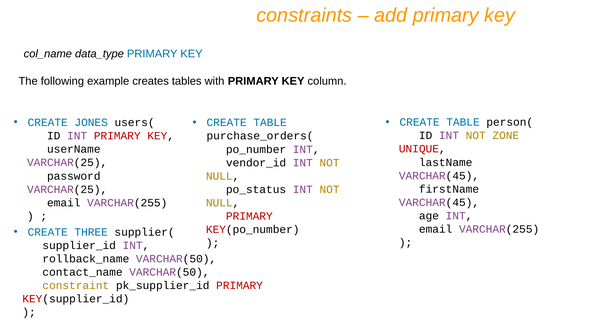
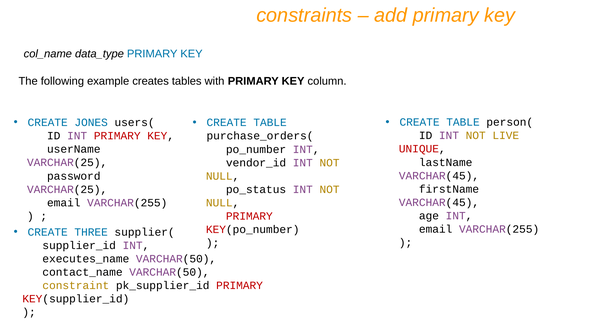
ZONE: ZONE -> LIVE (506, 136)
rollback_name: rollback_name -> executes_name (86, 259)
